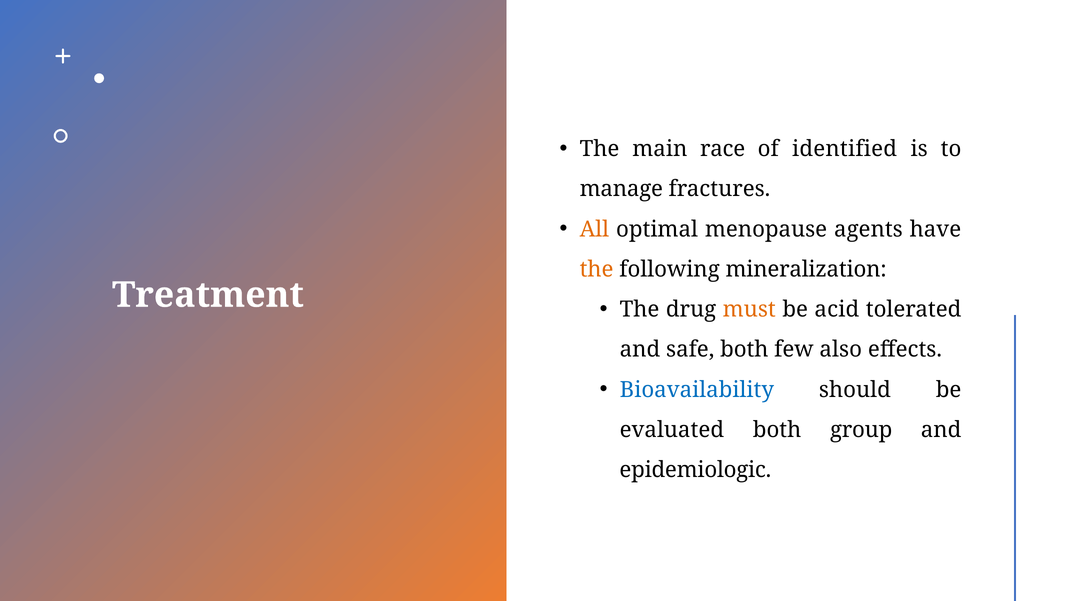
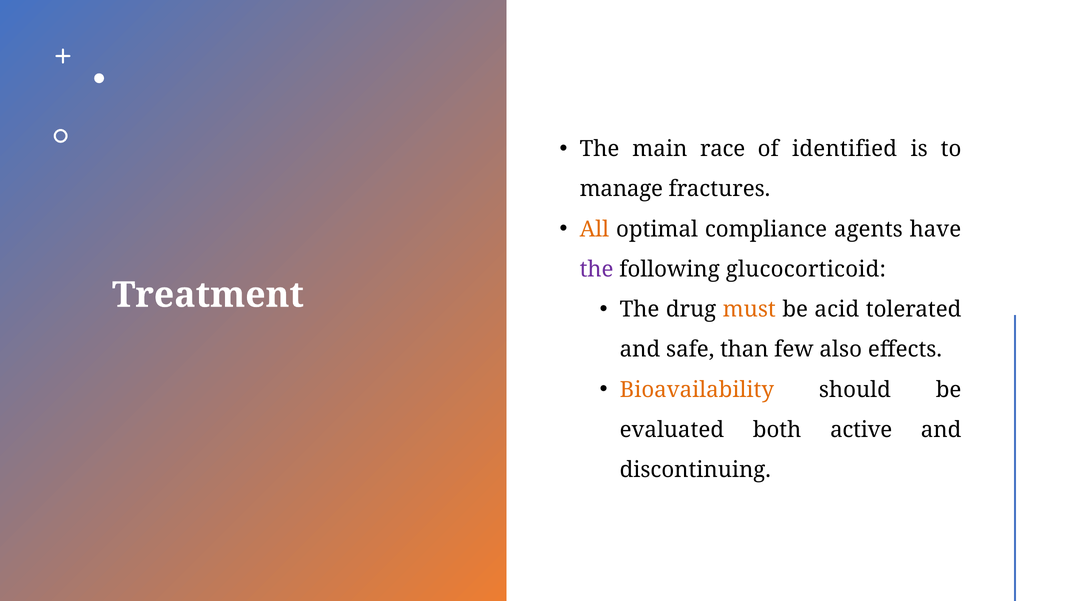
menopause: menopause -> compliance (766, 229)
the colour: orange -> purple (597, 269)
mineralization: mineralization -> glucocorticoid (806, 269)
safe both: both -> than (744, 349)
Bioavailability colour: blue -> orange (697, 390)
group: group -> active (861, 430)
epidemiologic: epidemiologic -> discontinuing (695, 470)
